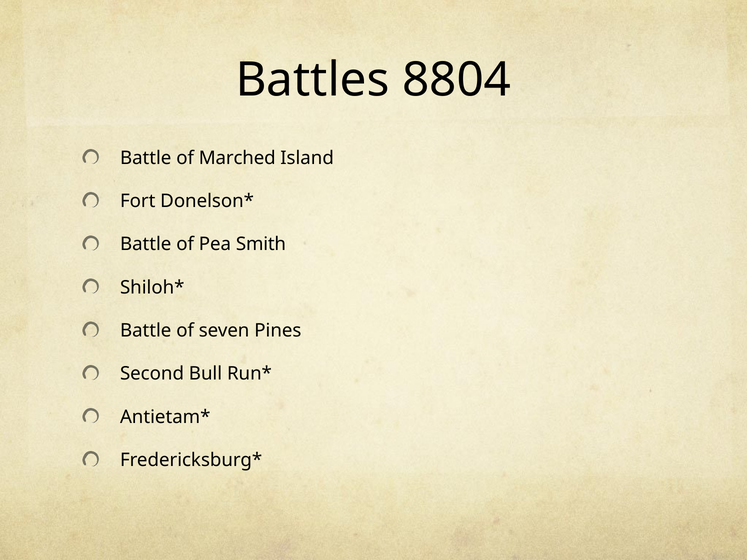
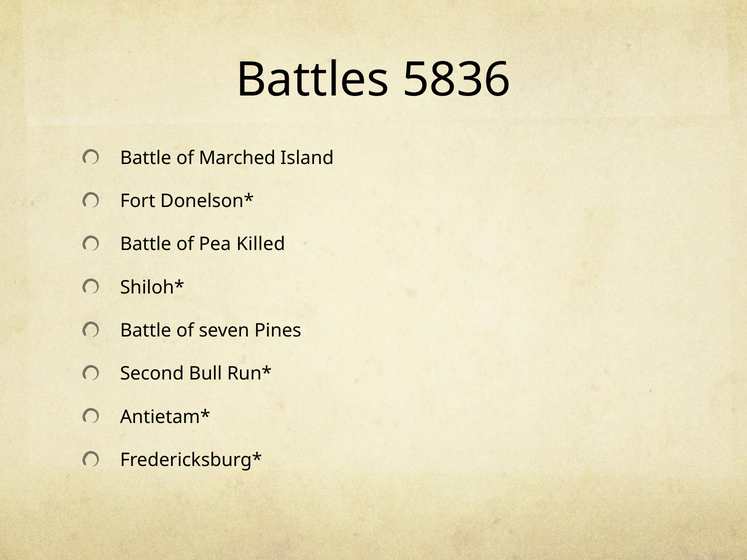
8804: 8804 -> 5836 (457, 80)
Smith: Smith -> Killed (261, 244)
